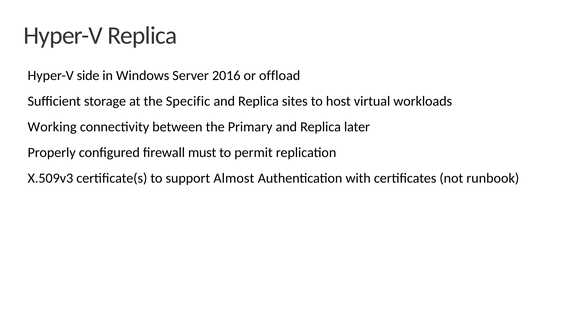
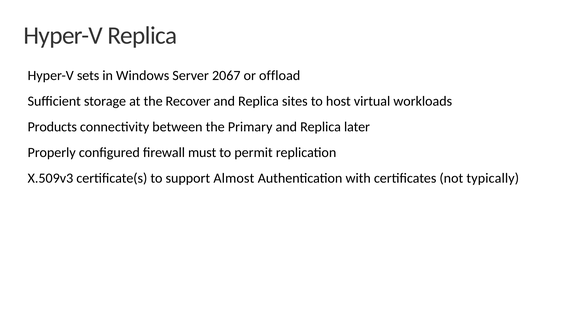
side: side -> sets (88, 76)
2016: 2016 -> 2067 (226, 76)
Specific: Specific -> Recover (188, 101)
Working: Working -> Products (52, 127)
runbook: runbook -> typically (493, 178)
